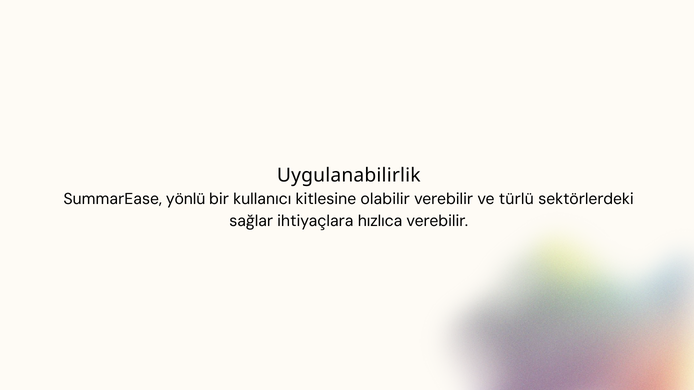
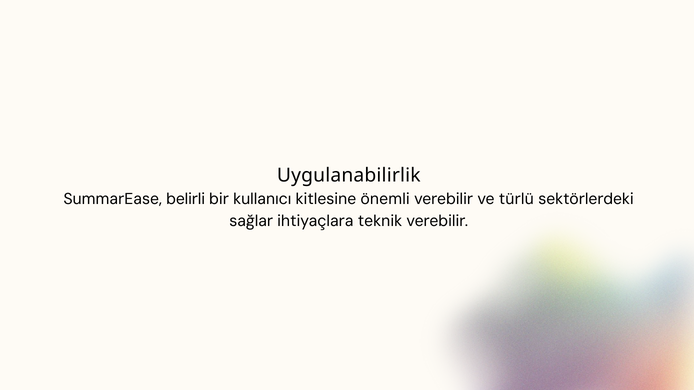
yönlü: yönlü -> belirli (186, 199)
olabilir: olabilir -> önemli (385, 199)
hızlıca: hızlıca -> teknik (380, 221)
